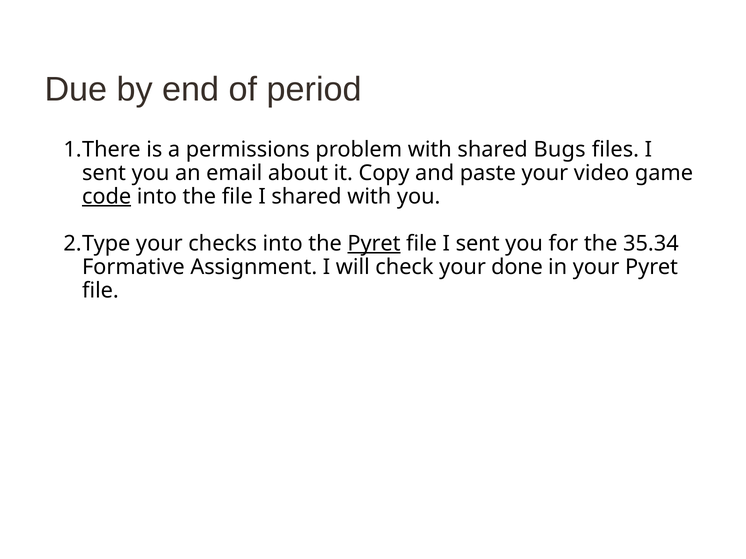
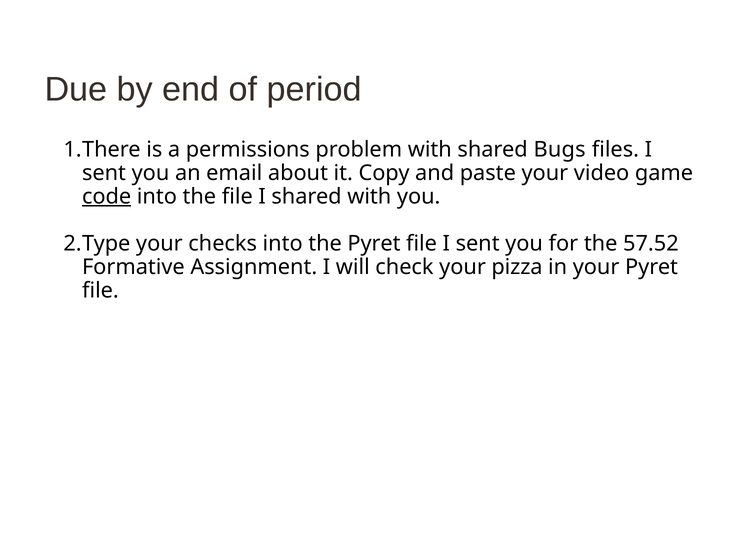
Pyret underline: present -> none (374, 244)
35.34: 35.34 -> 57.52 (651, 244)
done: done -> pizza (517, 267)
